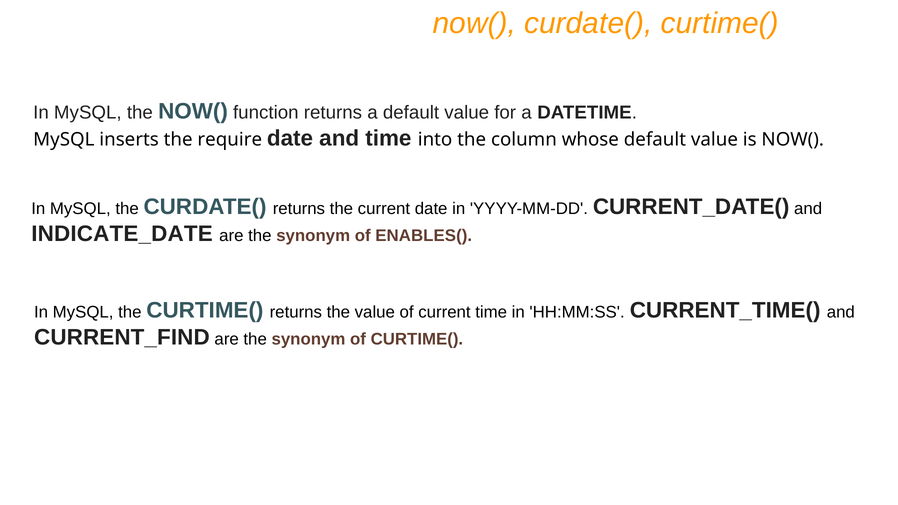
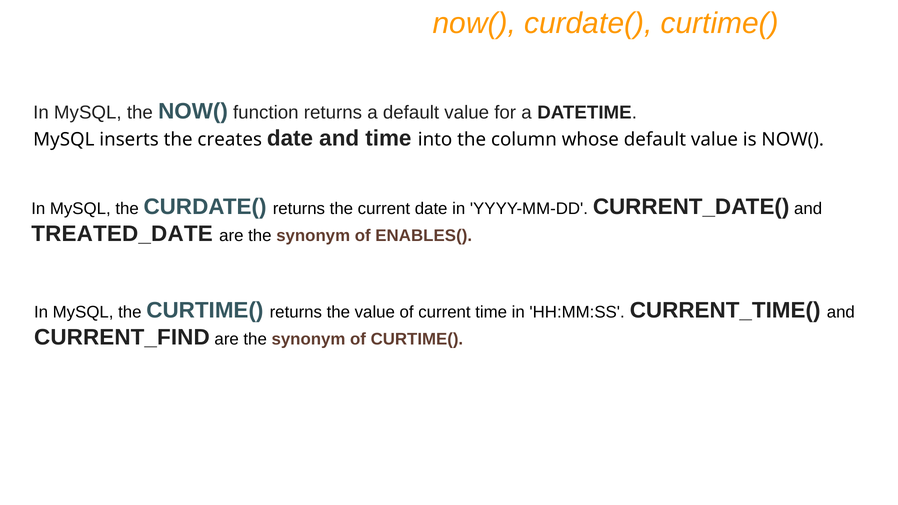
require: require -> creates (230, 140)
INDICATE_DATE: INDICATE_DATE -> TREATED_DATE (122, 234)
